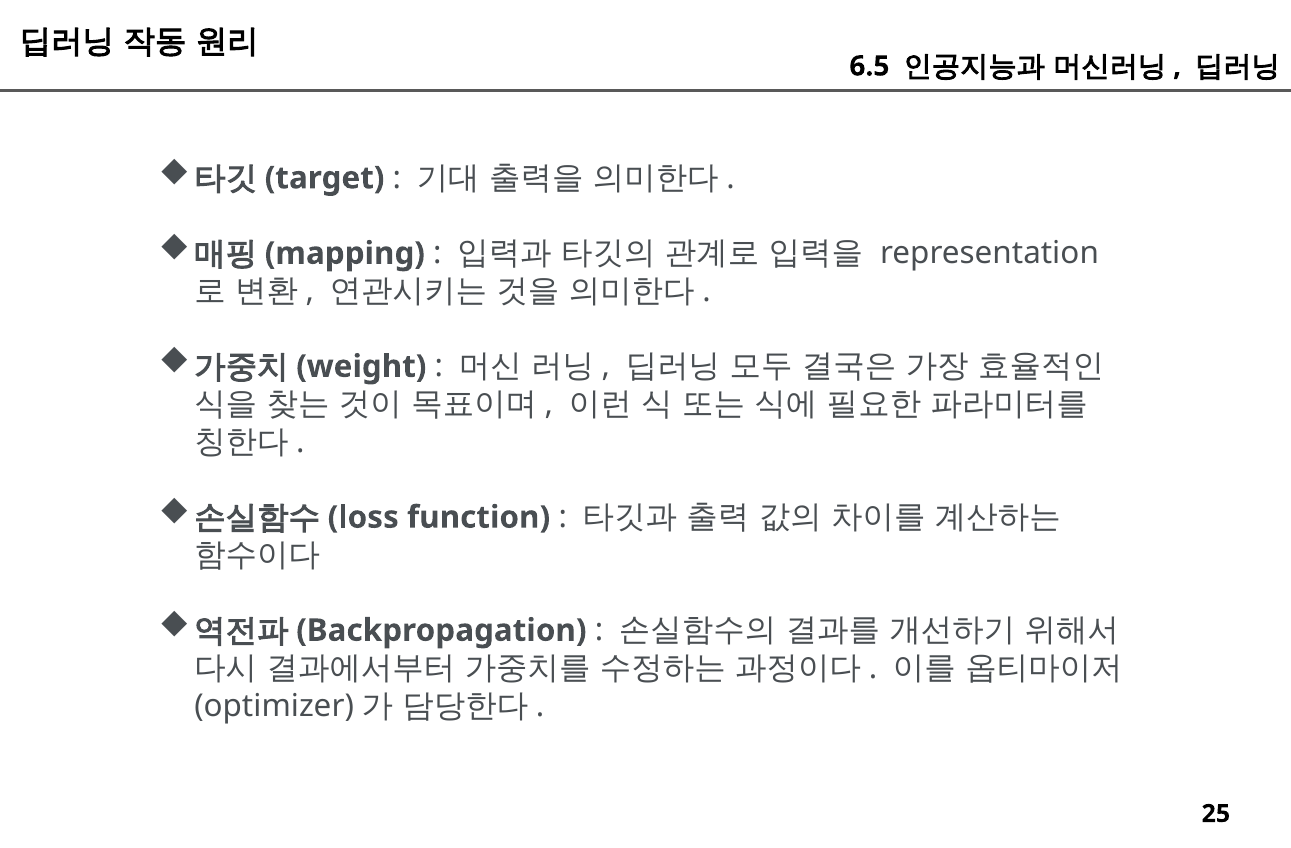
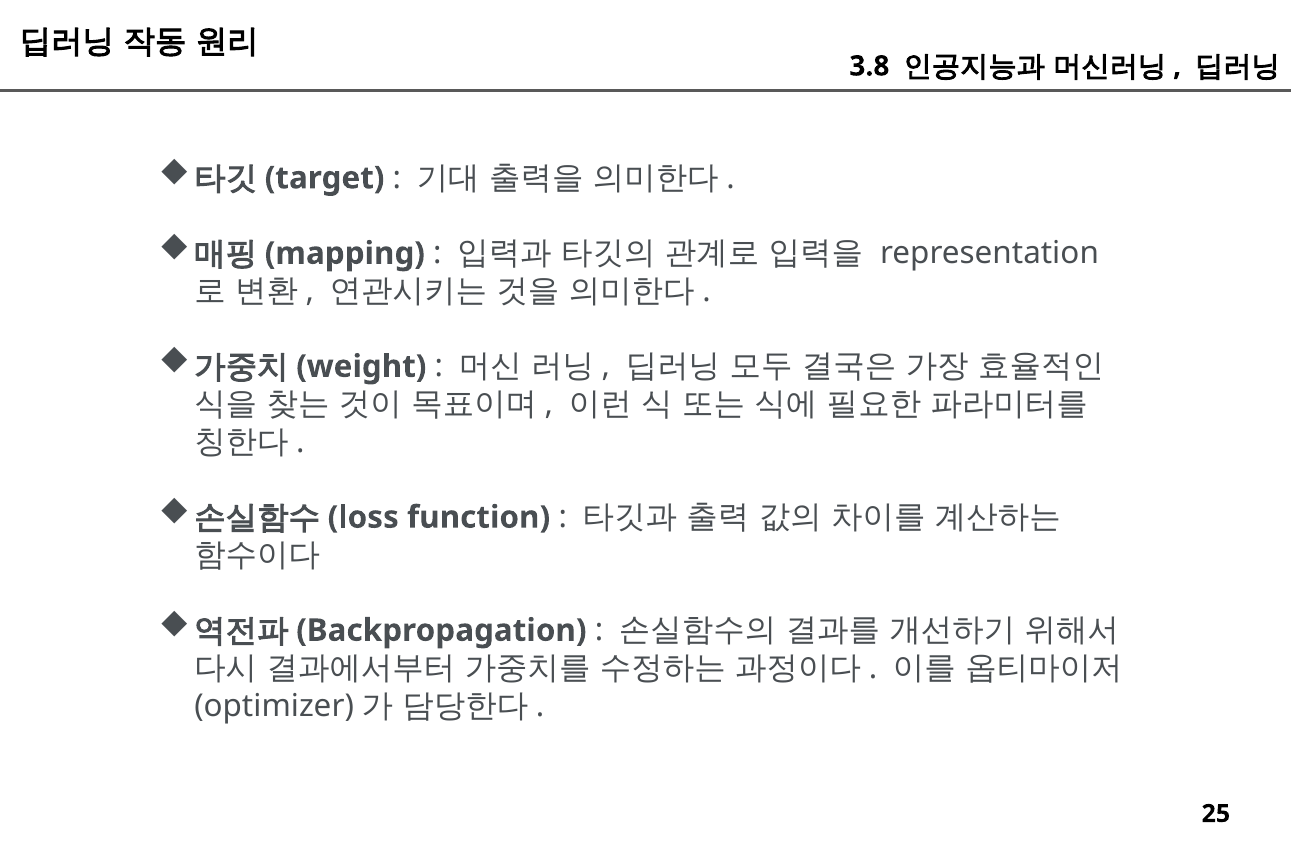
6.5: 6.5 -> 3.8 (869, 66)
